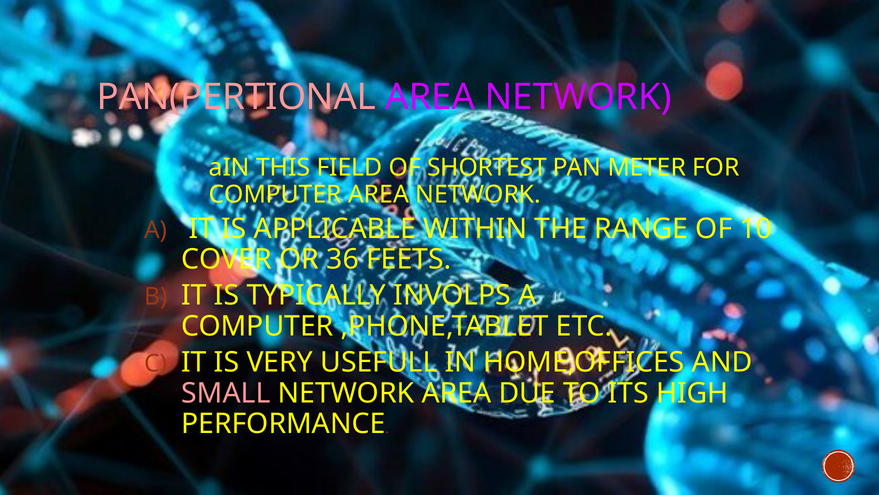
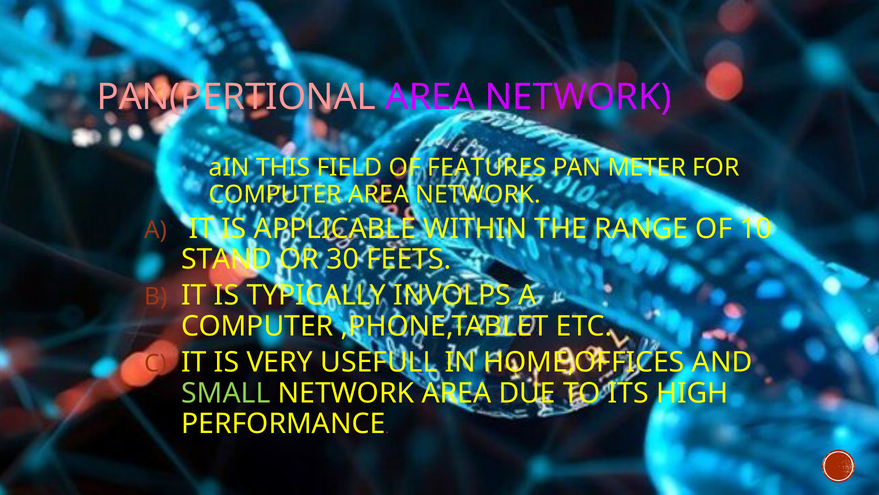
SHORTEST: SHORTEST -> FEATURES (487, 167)
COVER: COVER -> STAND (227, 259)
36: 36 -> 30 (343, 259)
SMALL colour: pink -> light green (226, 393)
